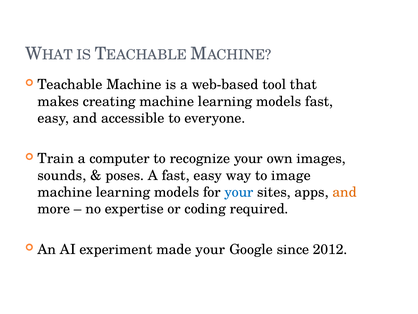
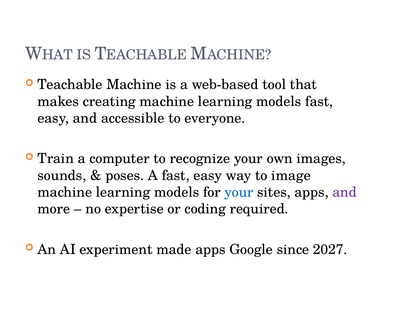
and colour: orange -> purple (345, 192)
made your: your -> apps (210, 249)
2012: 2012 -> 2027 (330, 249)
